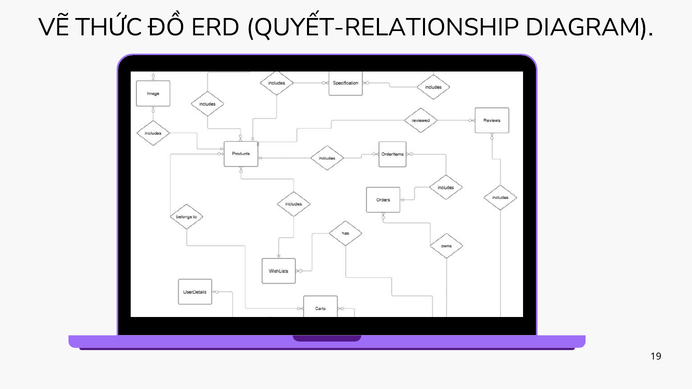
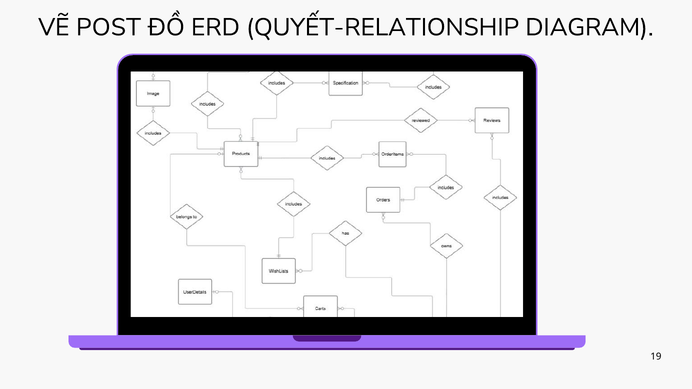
THỨC: THỨC -> POST (108, 27)
